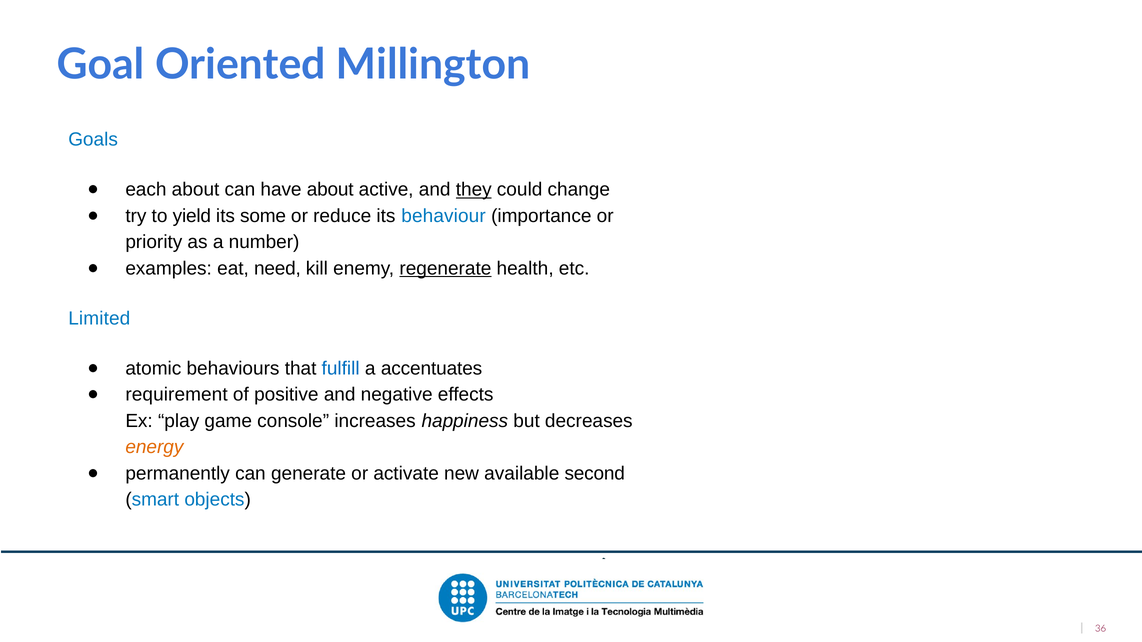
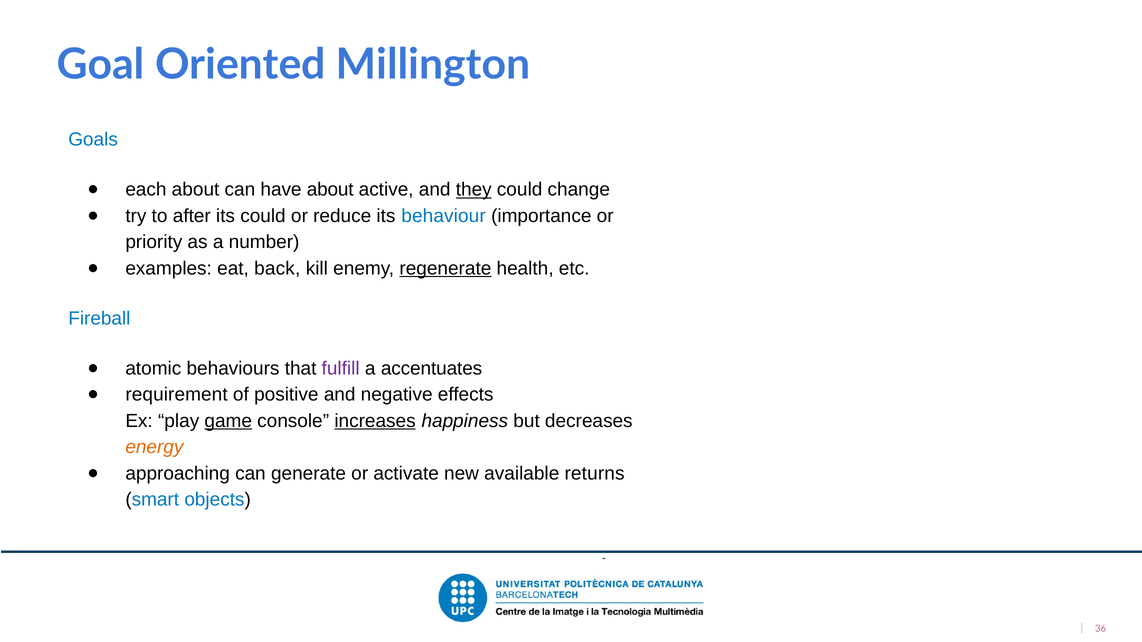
yield: yield -> after (192, 216)
its some: some -> could (263, 216)
need: need -> back (277, 269)
Limited: Limited -> Fireball (99, 319)
fulfill colour: blue -> purple (341, 369)
game underline: none -> present (228, 421)
increases underline: none -> present (375, 421)
permanently: permanently -> approaching (178, 474)
second: second -> returns (595, 474)
